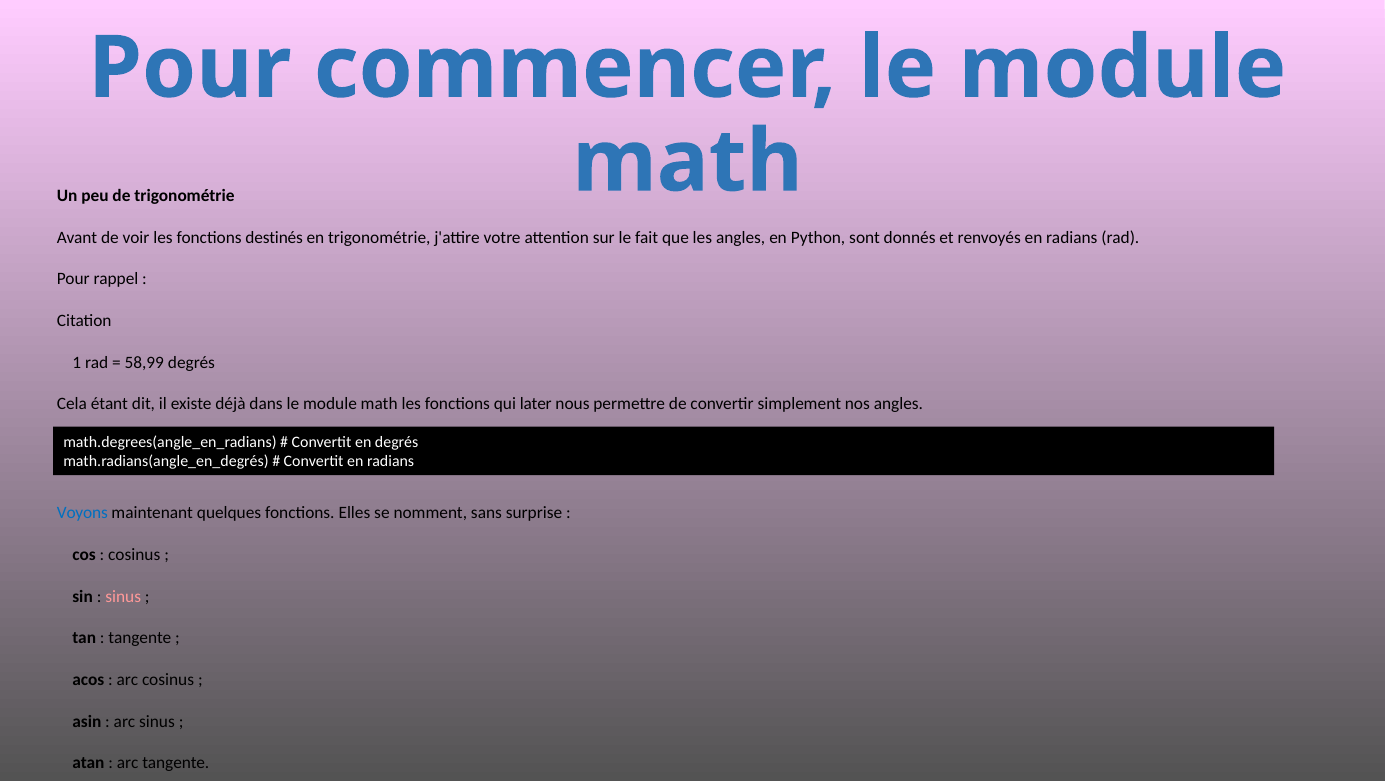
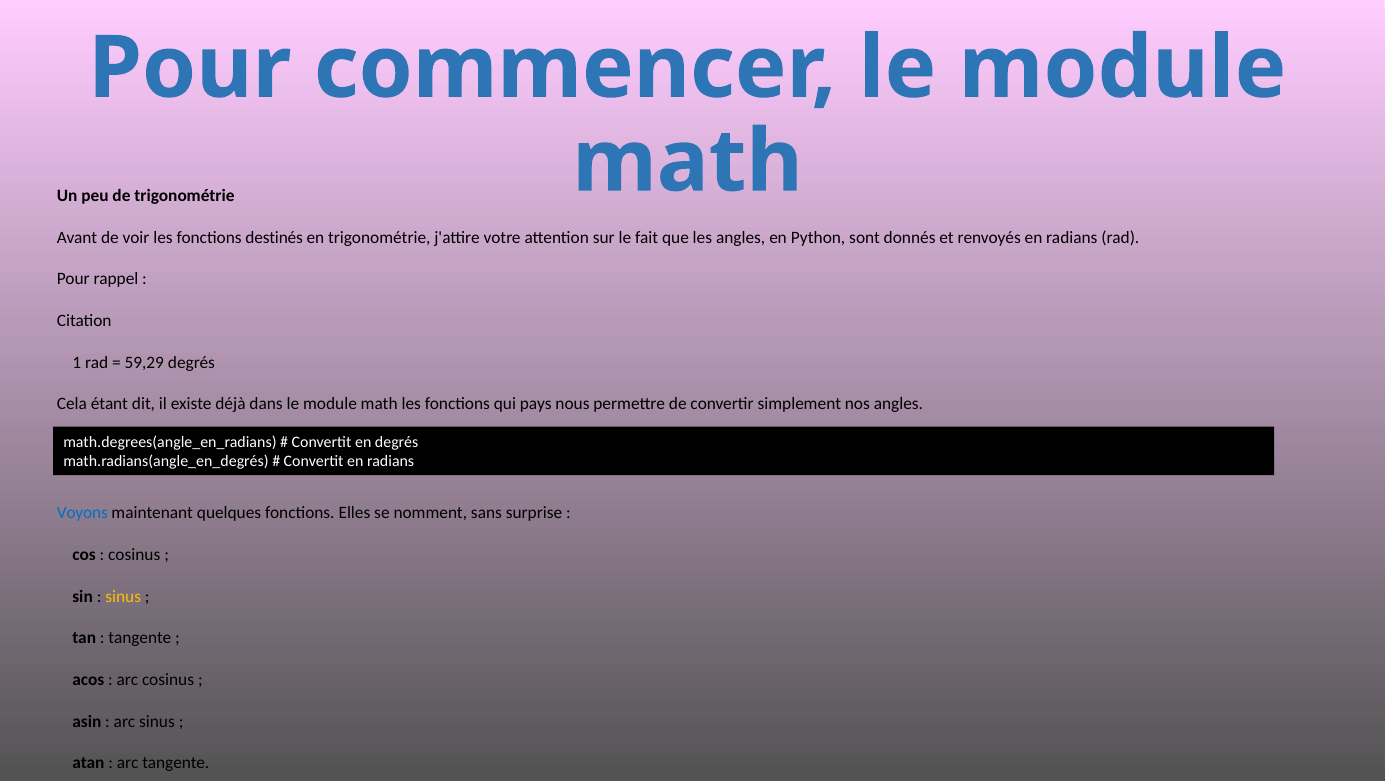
58,99: 58,99 -> 59,29 (144, 362)
later: later -> pays (536, 404)
sinus colour: pink -> yellow (123, 596)
